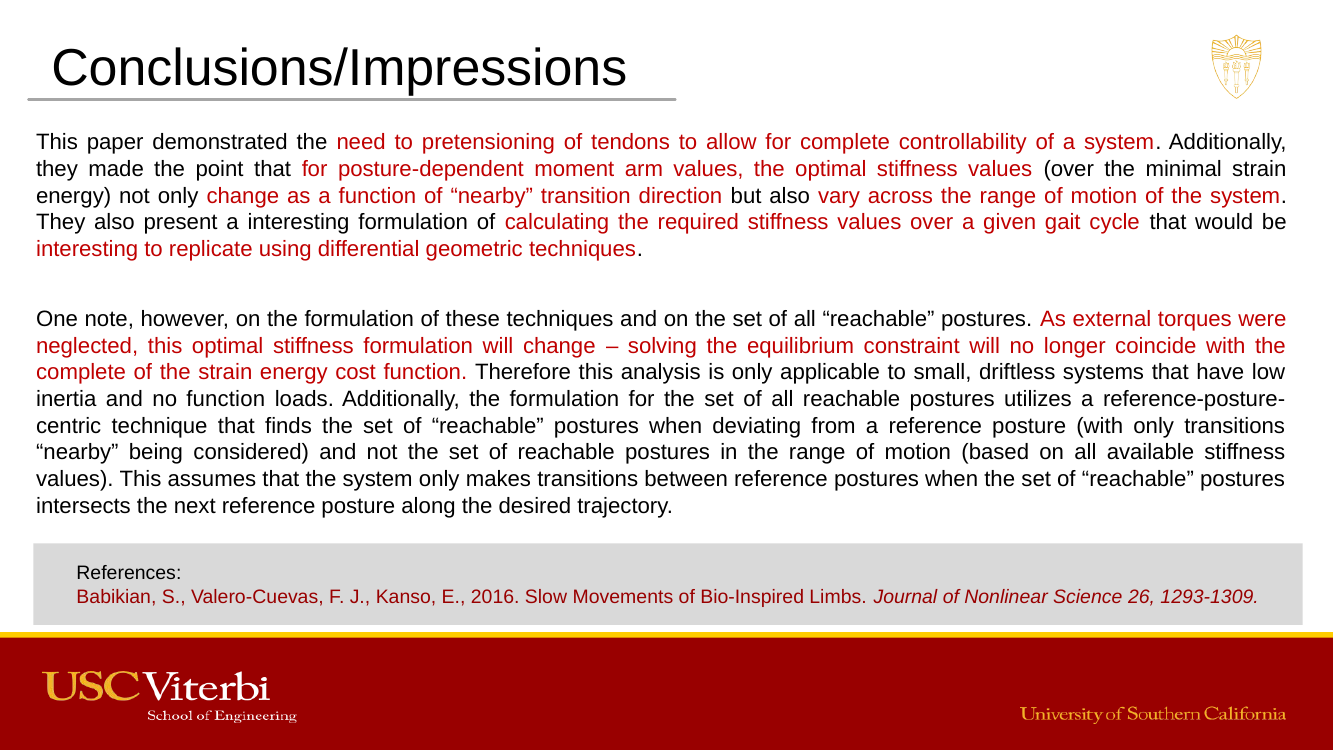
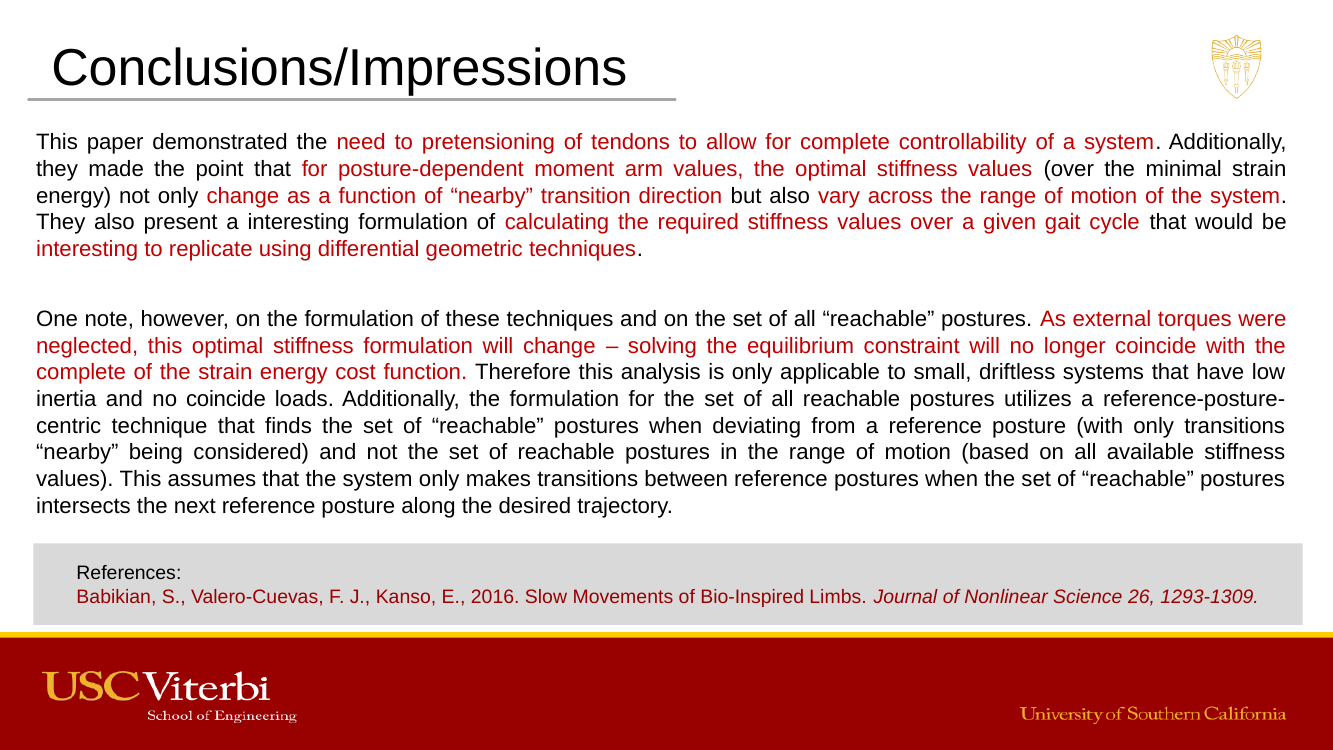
no function: function -> coincide (226, 399)
